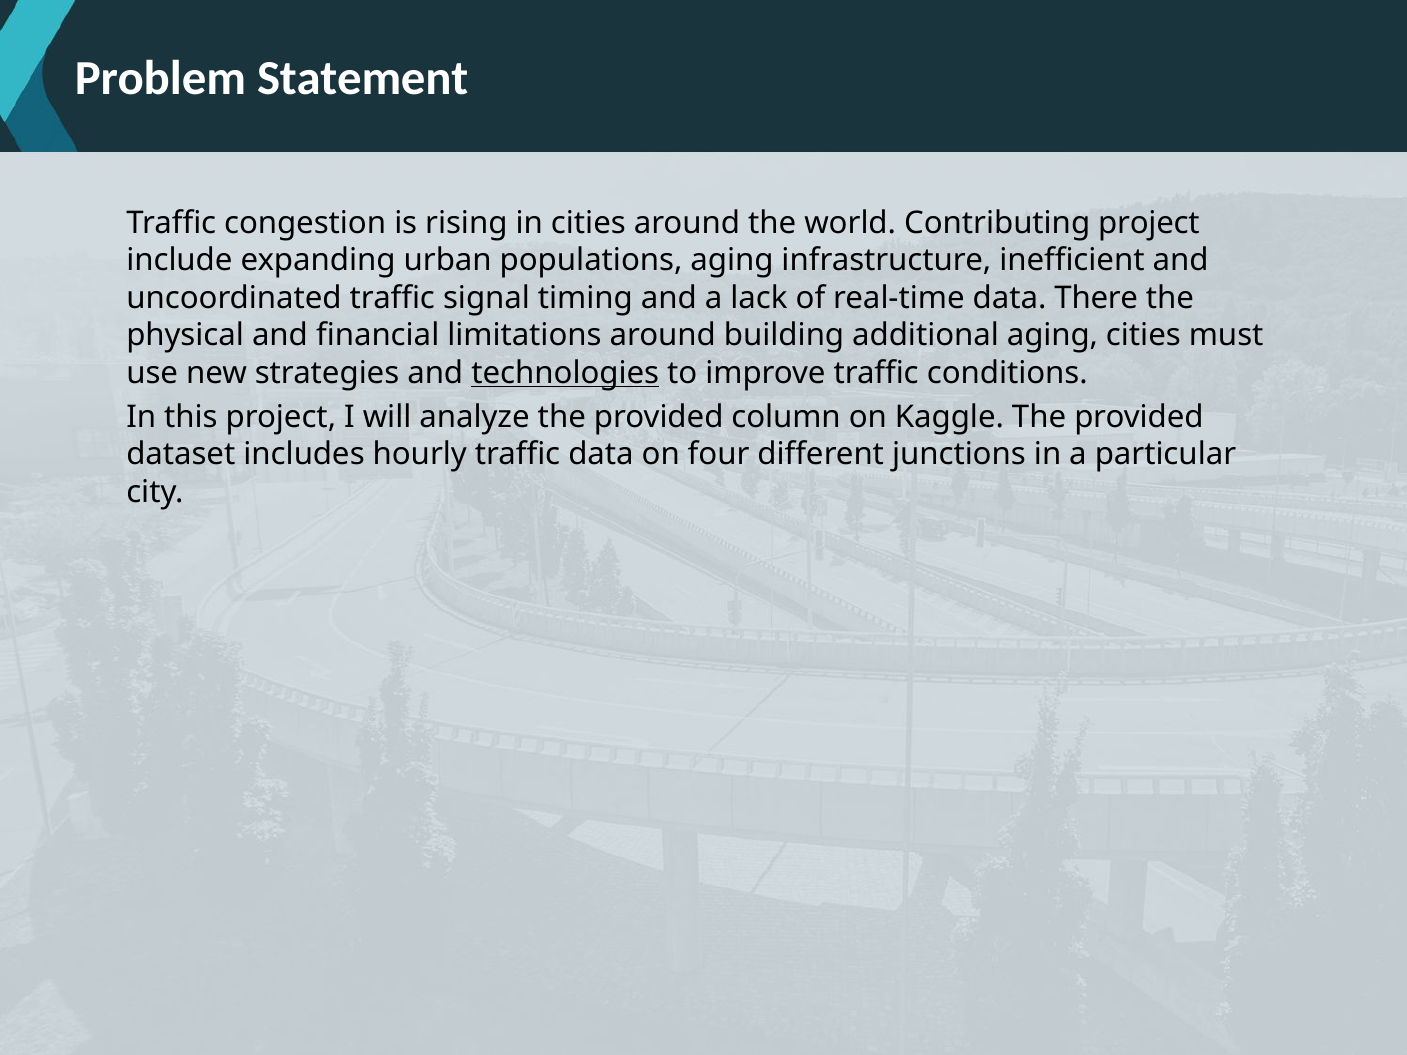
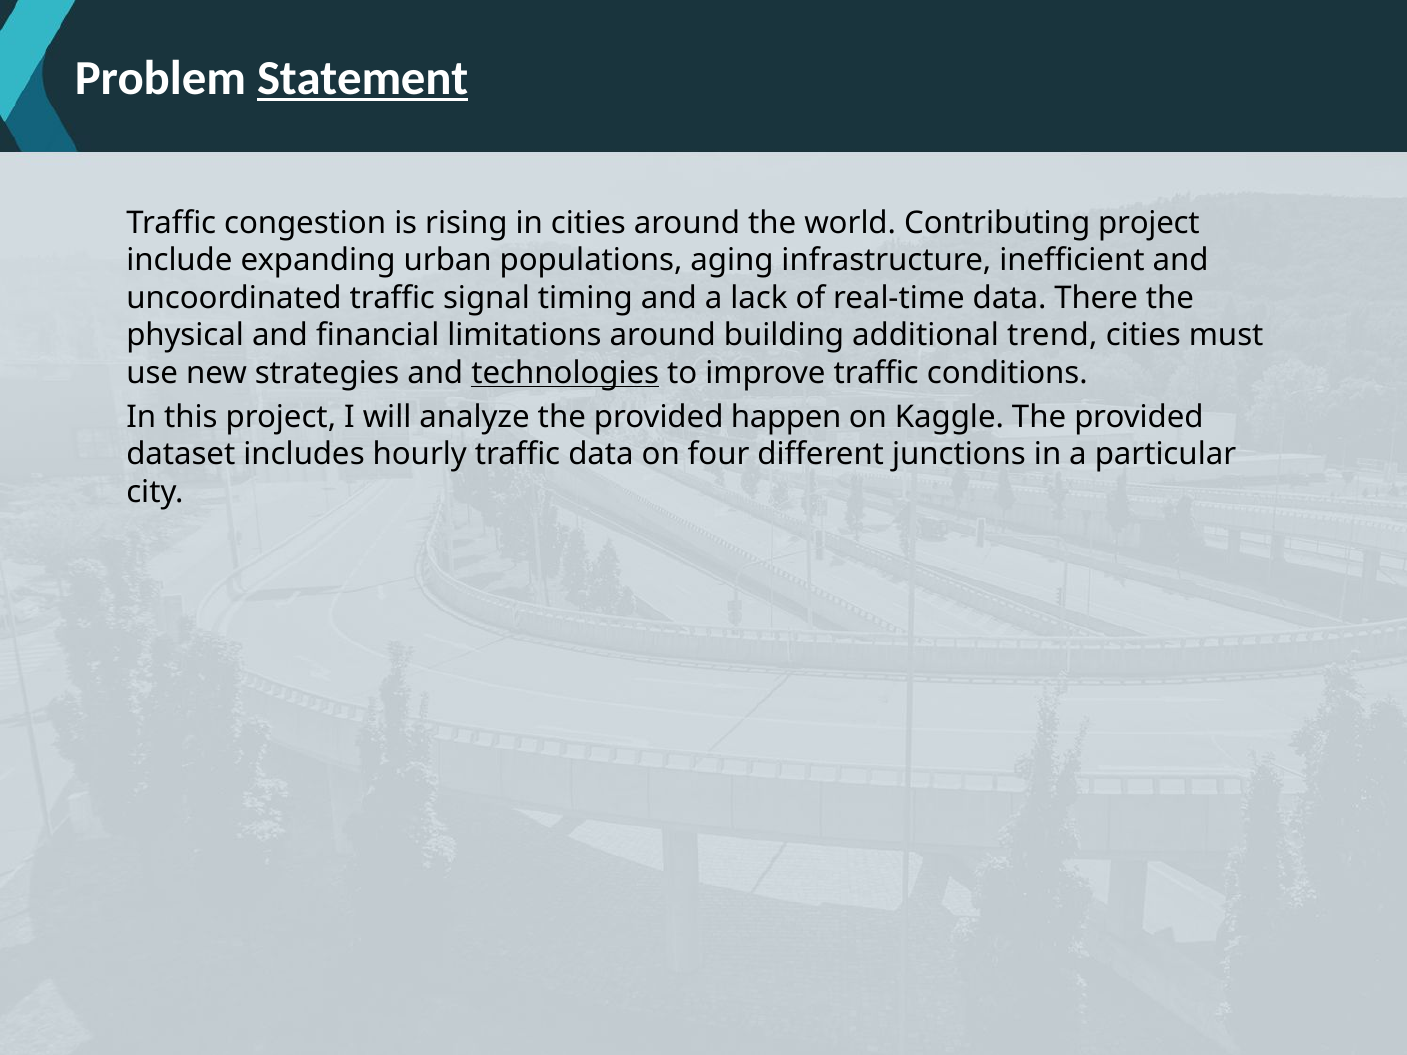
Statement underline: none -> present (363, 78)
additional aging: aging -> trend (1052, 336)
column: column -> happen (786, 417)
